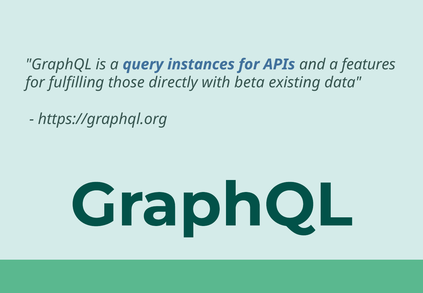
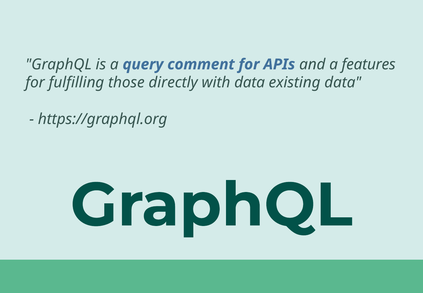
instances: instances -> comment (201, 64)
with beta: beta -> data (250, 83)
